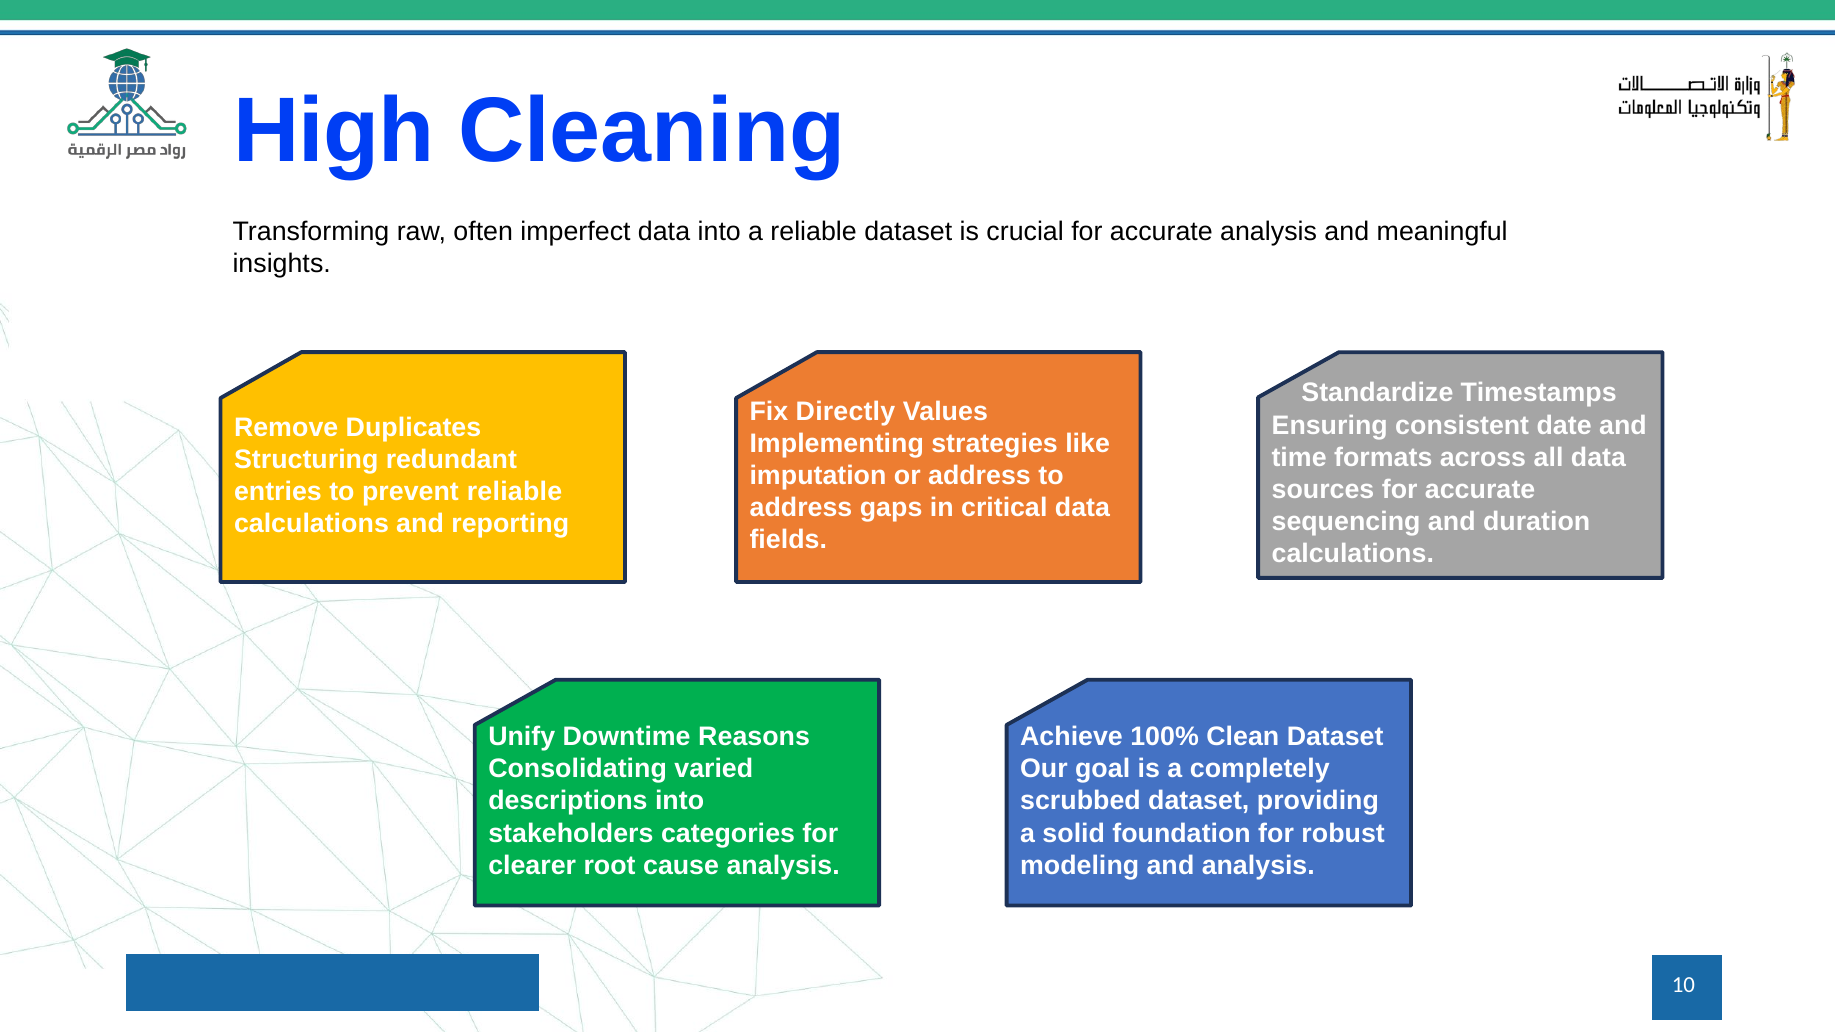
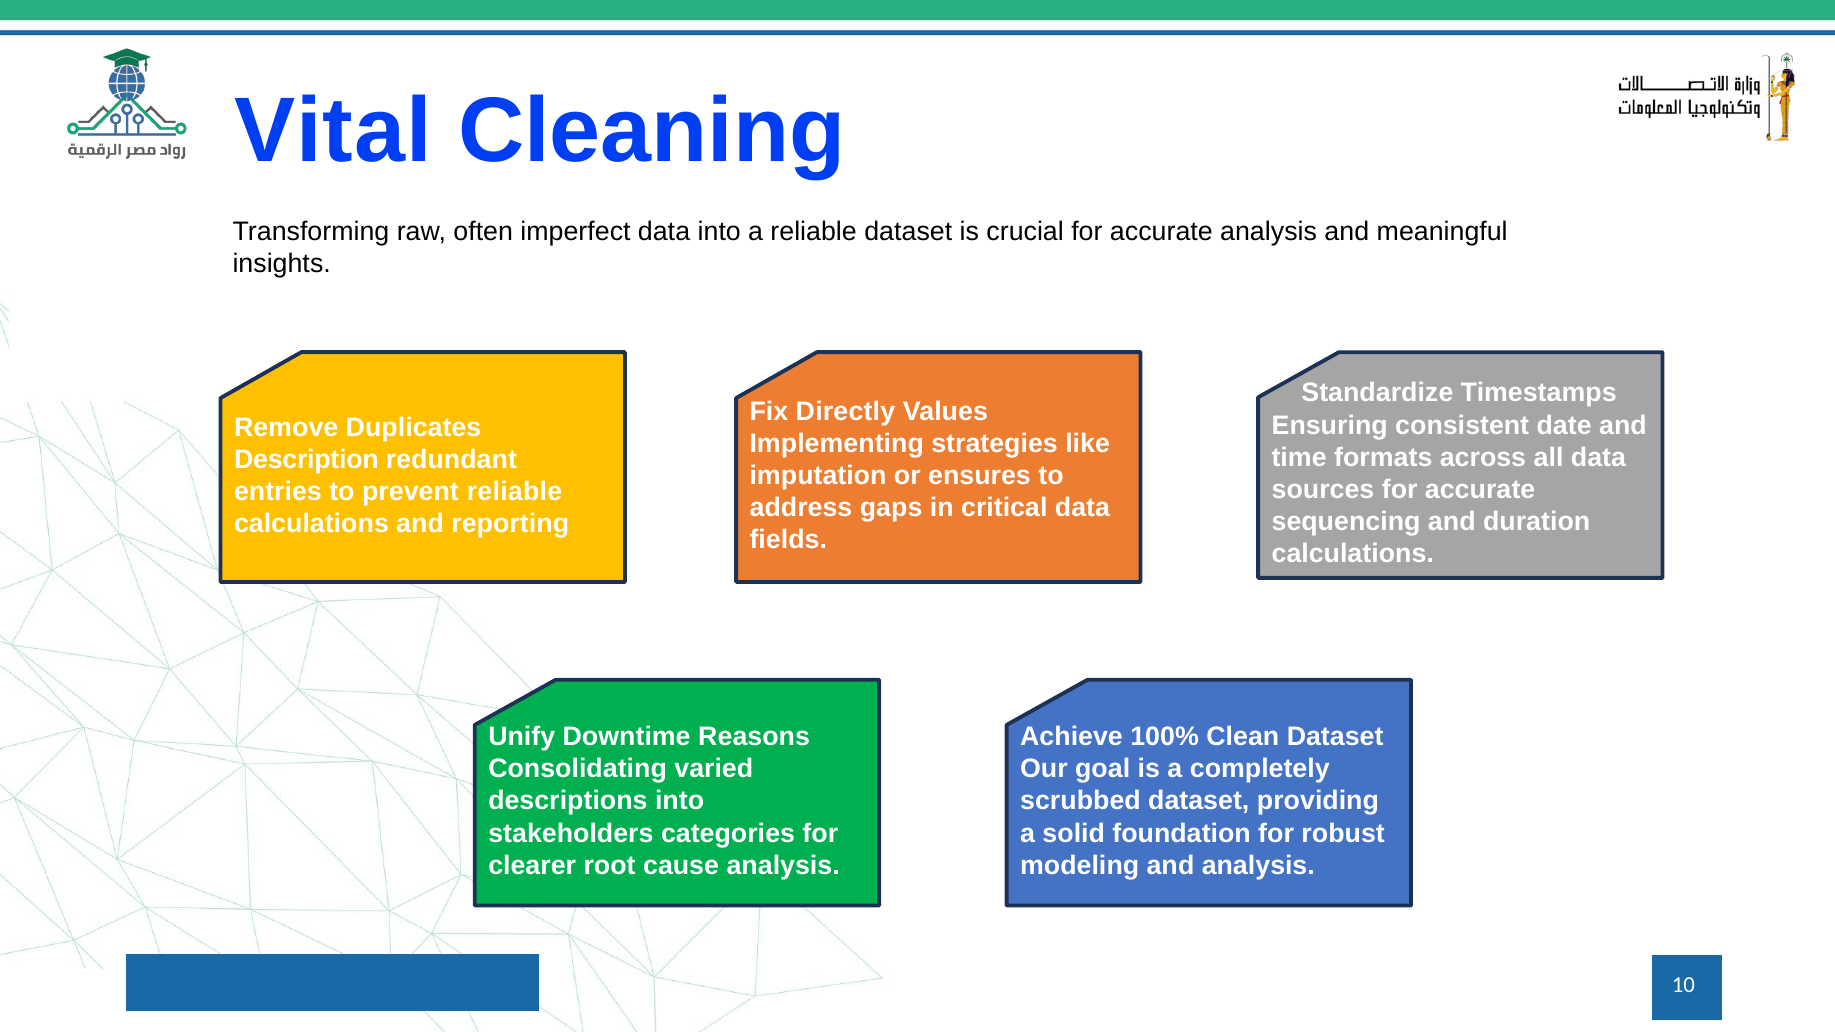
High: High -> Vital (333, 131)
Structuring: Structuring -> Description (306, 460)
or address: address -> ensures (979, 476)
